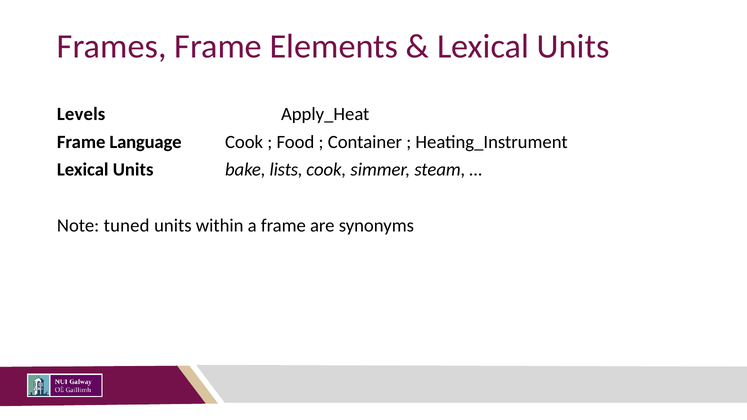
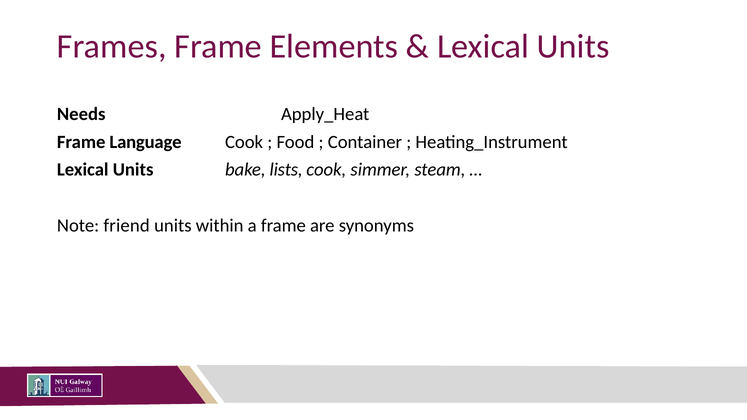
Levels: Levels -> Needs (81, 114)
tuned: tuned -> friend (127, 226)
